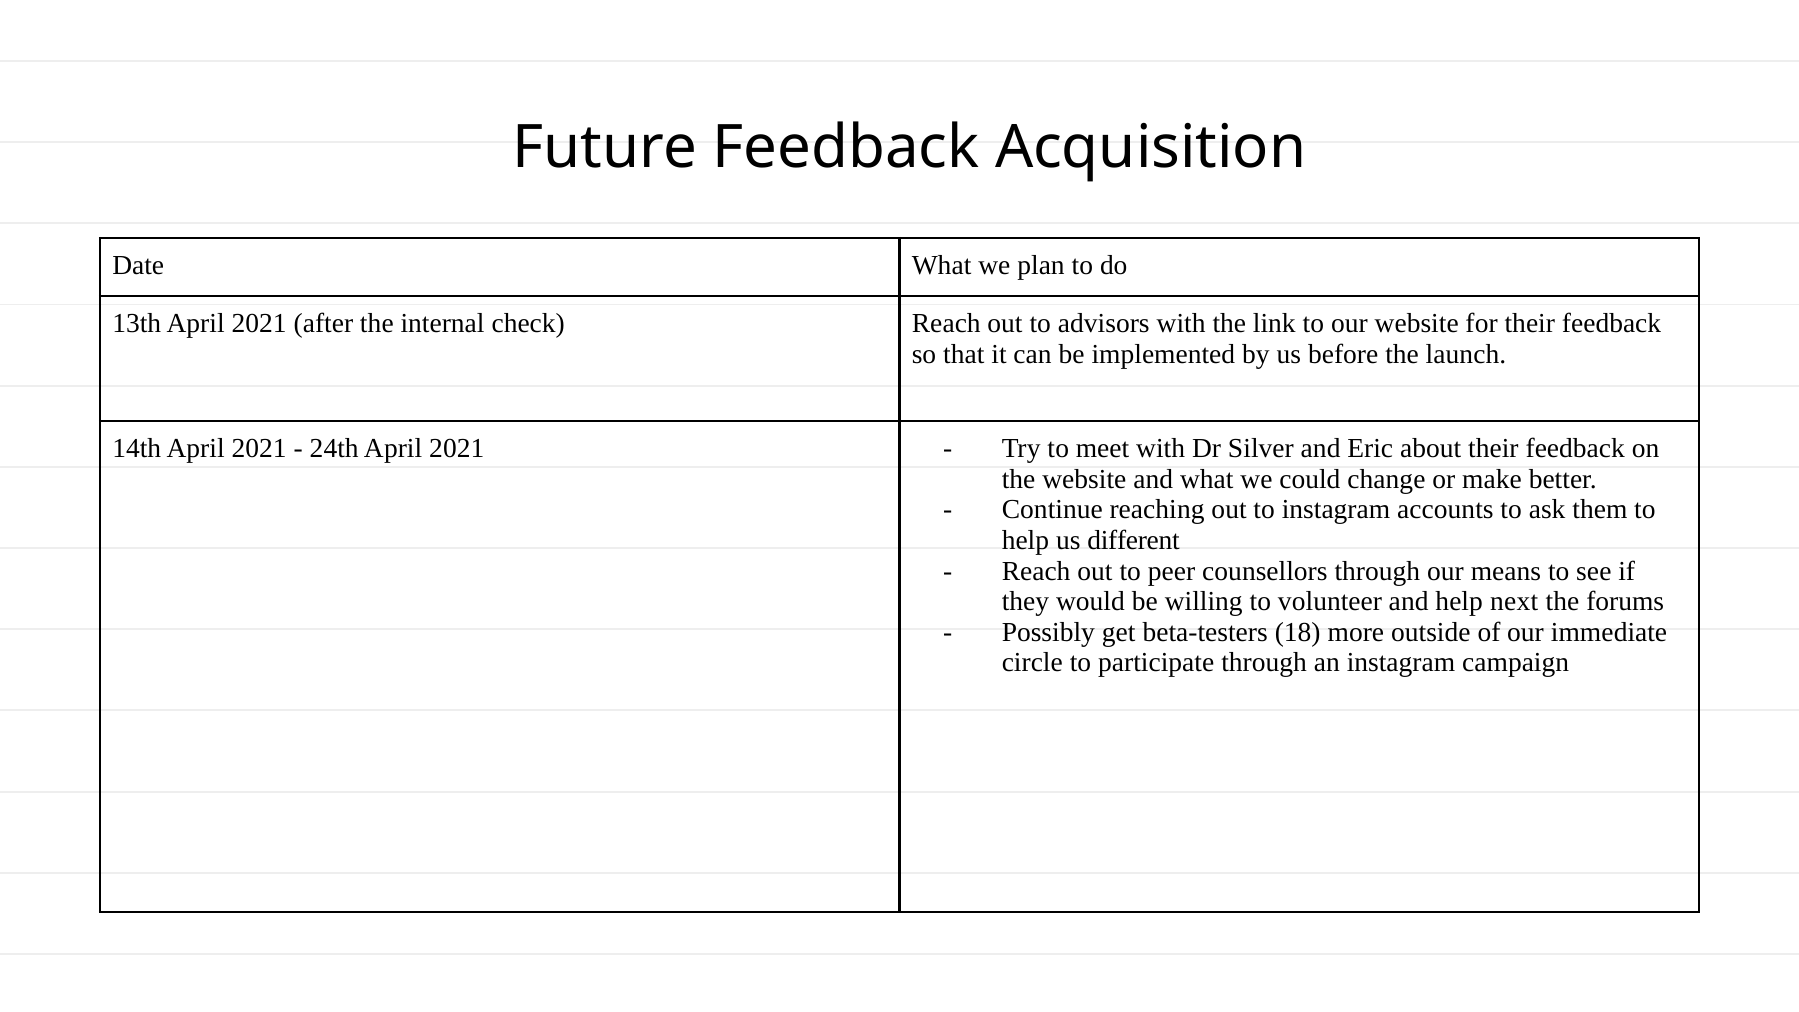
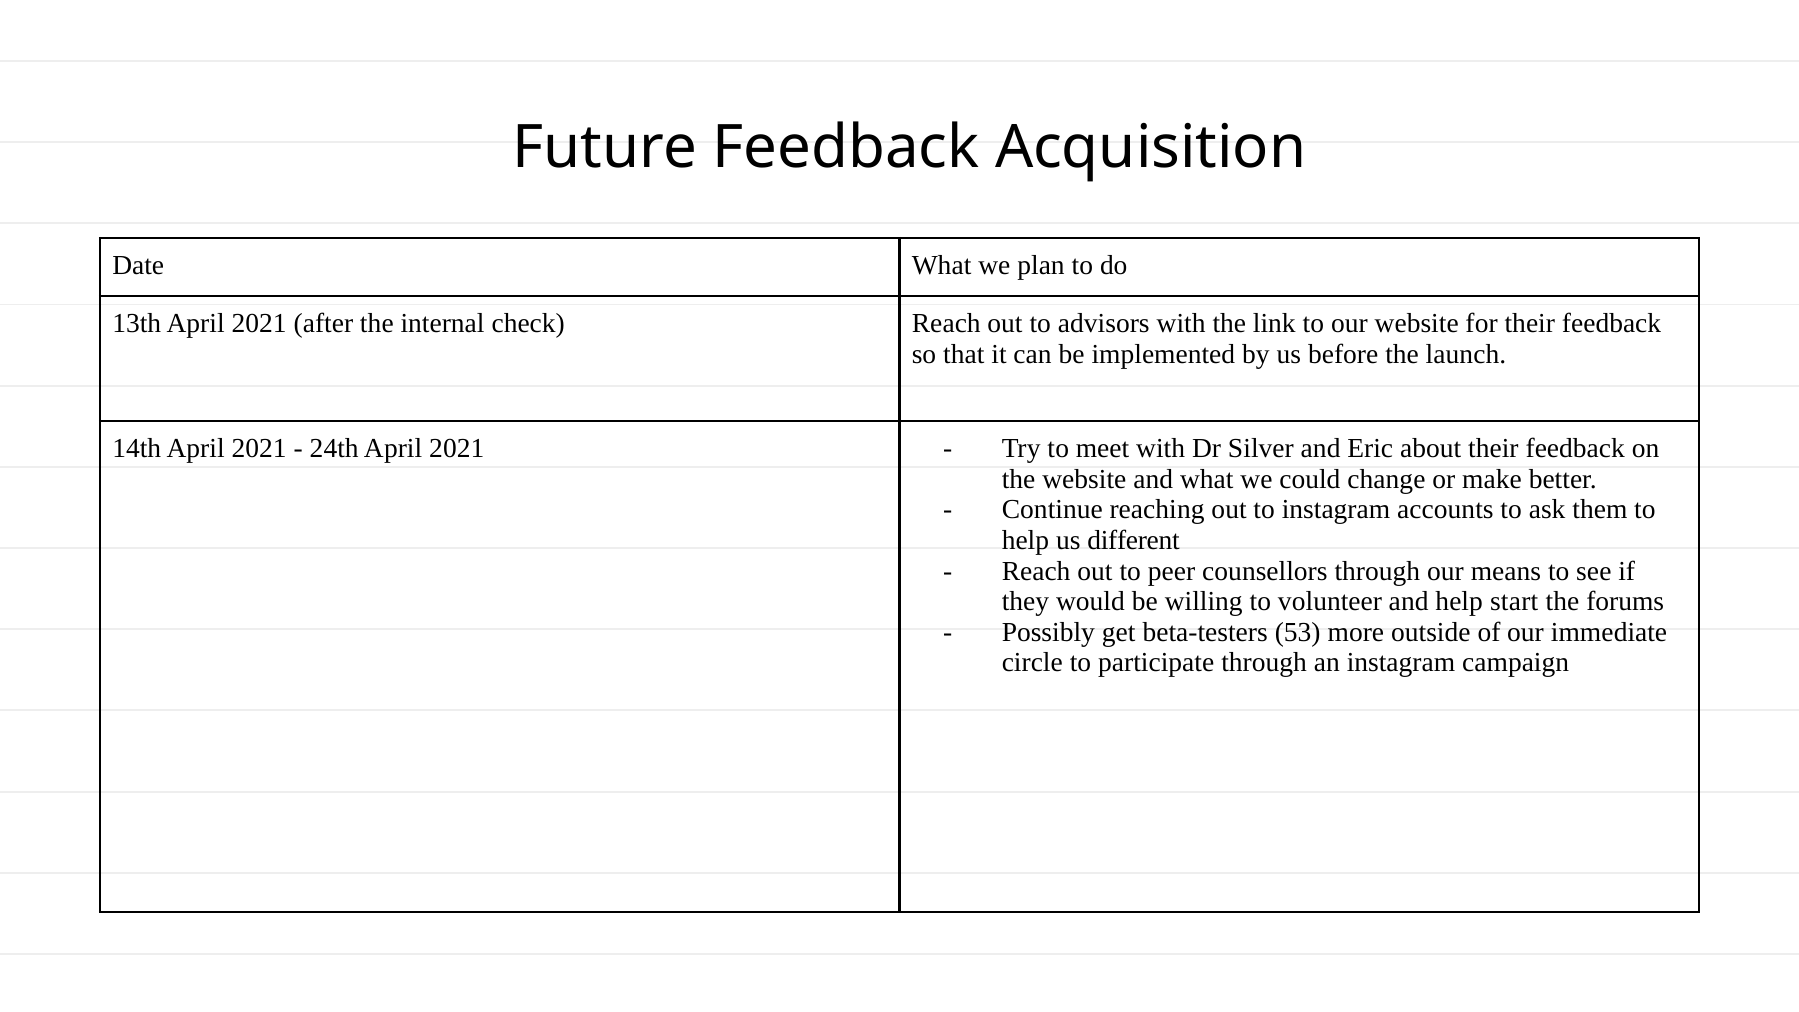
next: next -> start (1514, 602)
18: 18 -> 53 (1298, 632)
